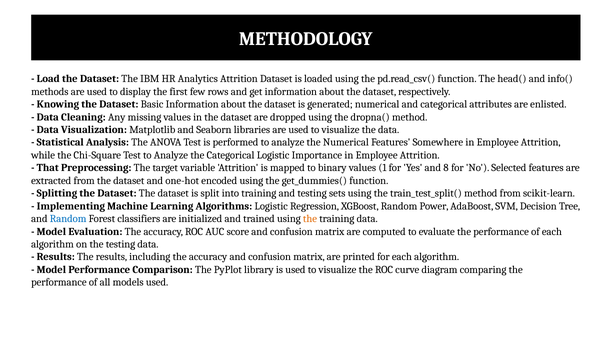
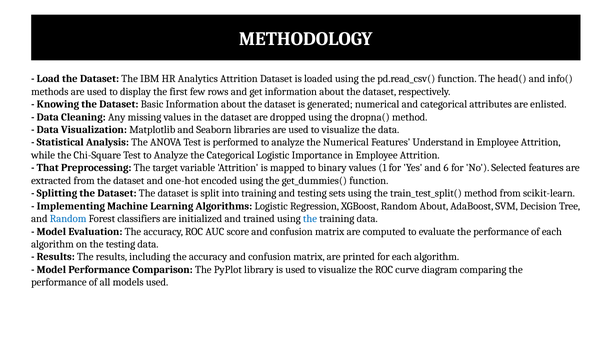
Somewhere: Somewhere -> Understand (438, 143)
8: 8 -> 6 (446, 168)
Random Power: Power -> About (434, 206)
the colour: orange -> blue (310, 219)
